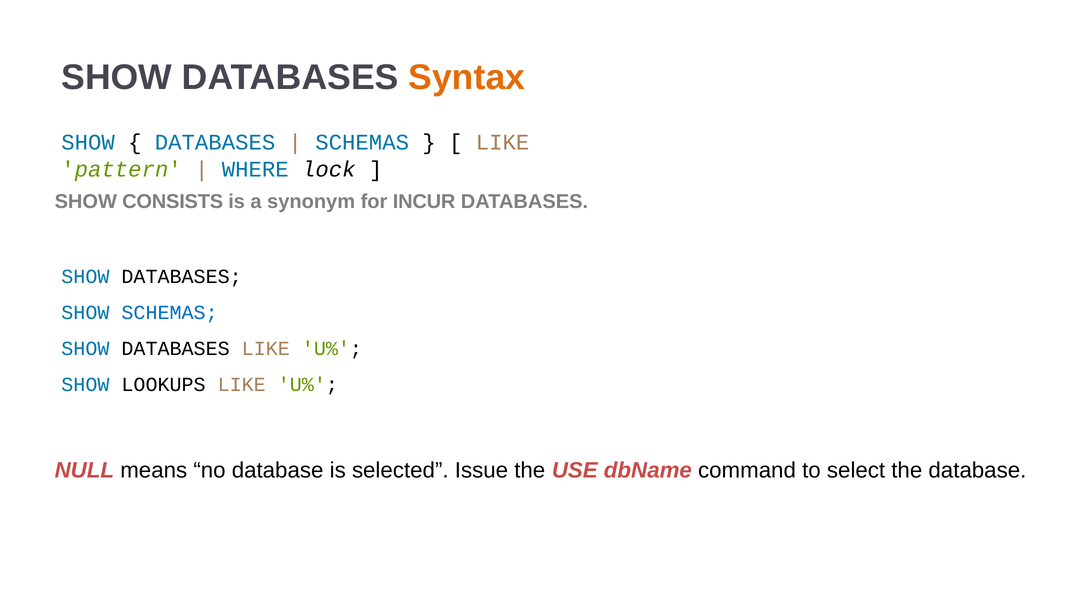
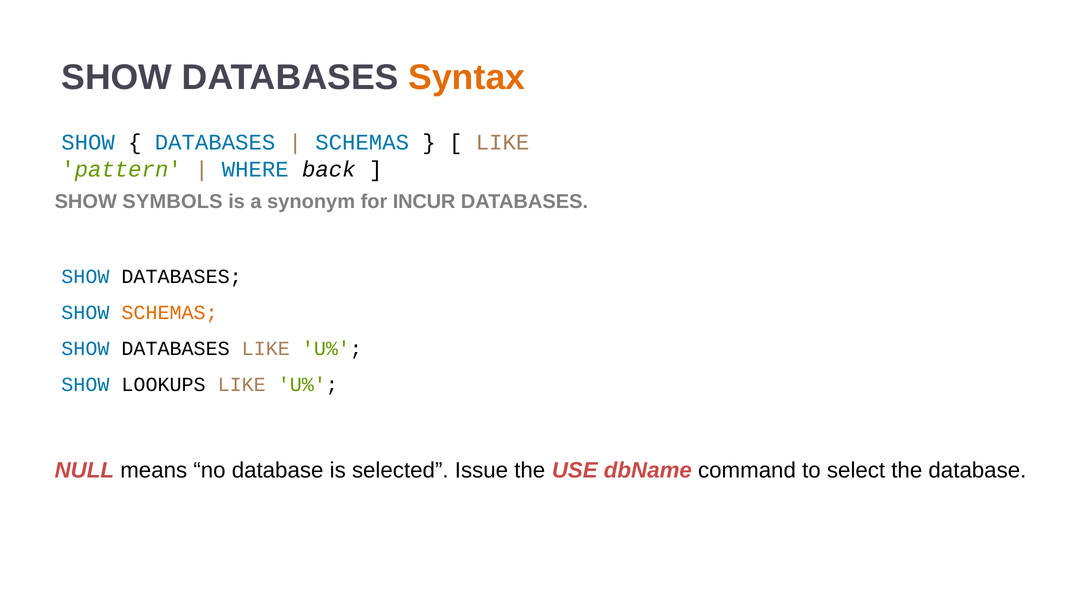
lock: lock -> back (329, 169)
CONSISTS: CONSISTS -> SYMBOLS (172, 202)
SCHEMAS colour: blue -> orange (170, 313)
